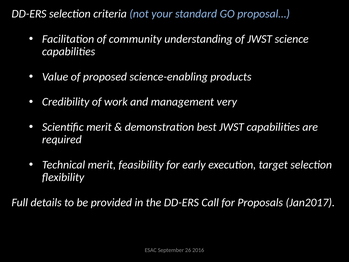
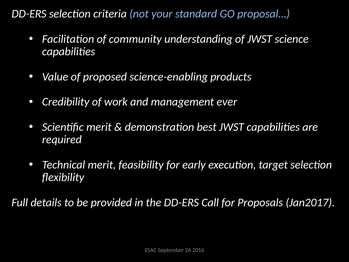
very: very -> ever (227, 102)
